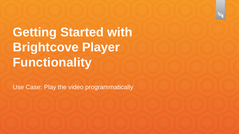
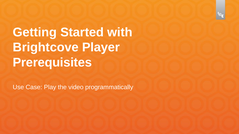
Functionality: Functionality -> Prerequisites (52, 63)
